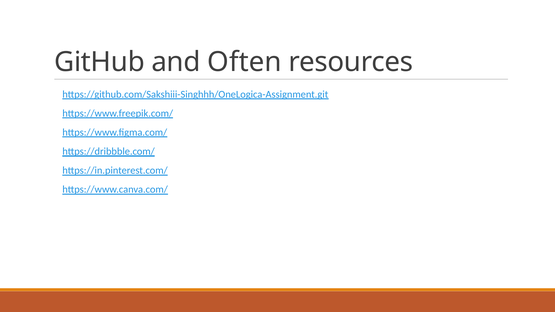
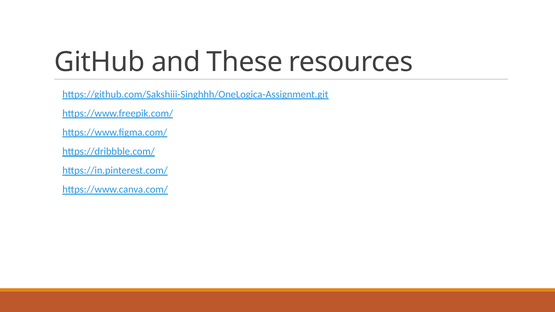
Often: Often -> These (245, 62)
